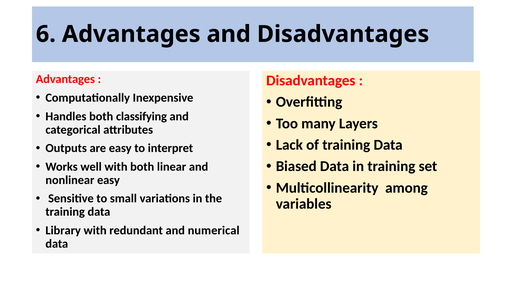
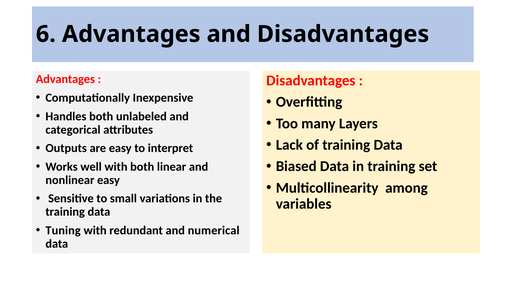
classifying: classifying -> unlabeled (141, 116)
Library: Library -> Tuning (63, 230)
